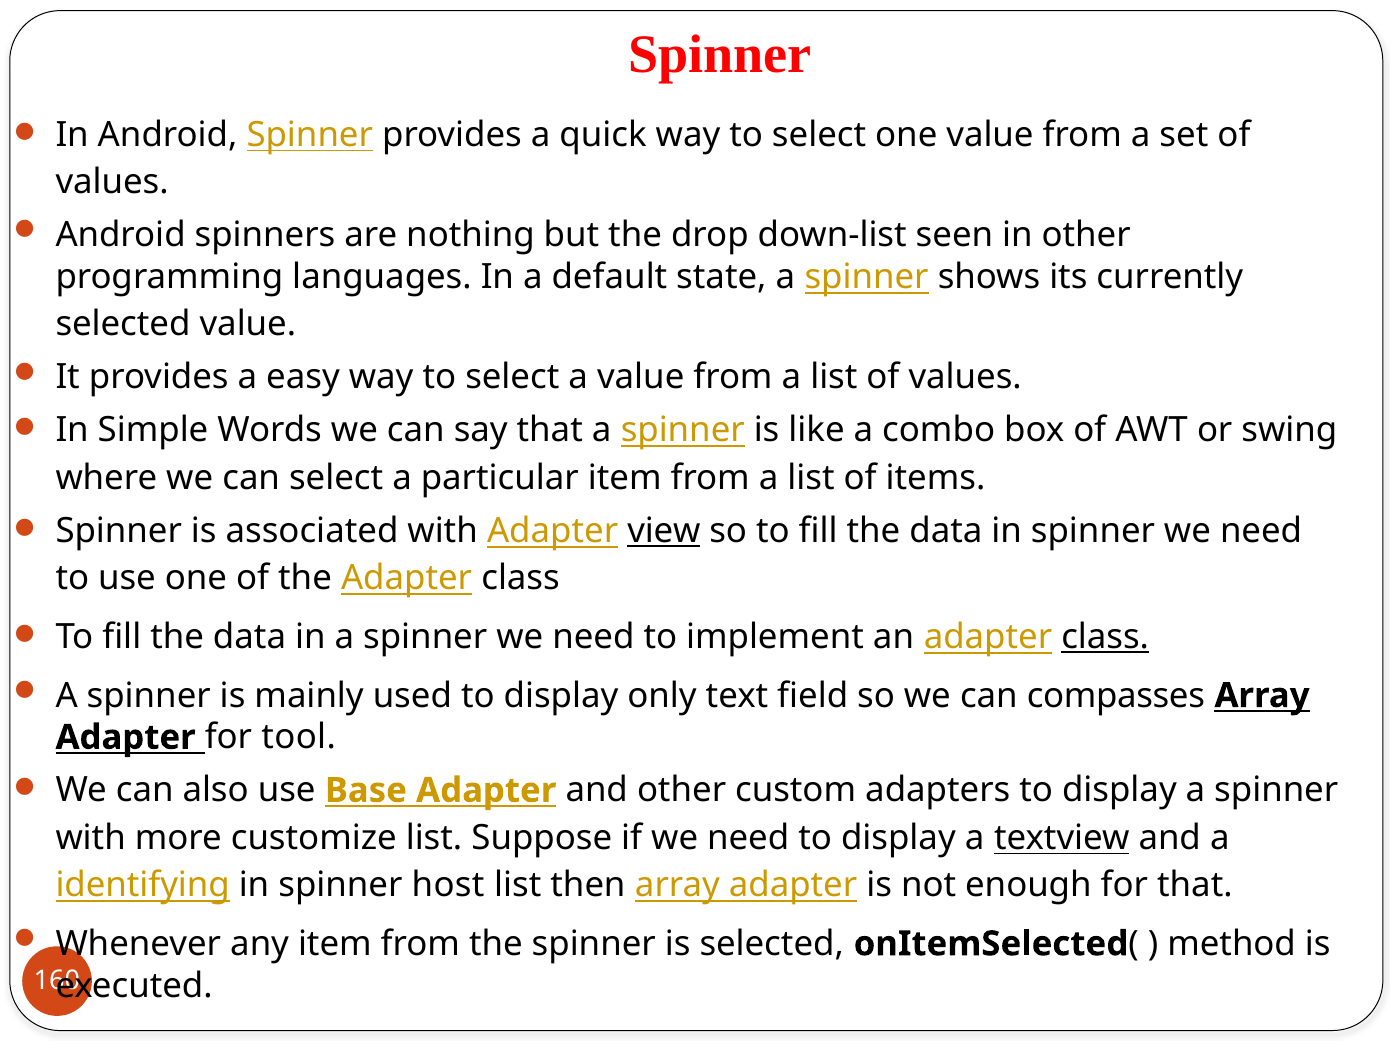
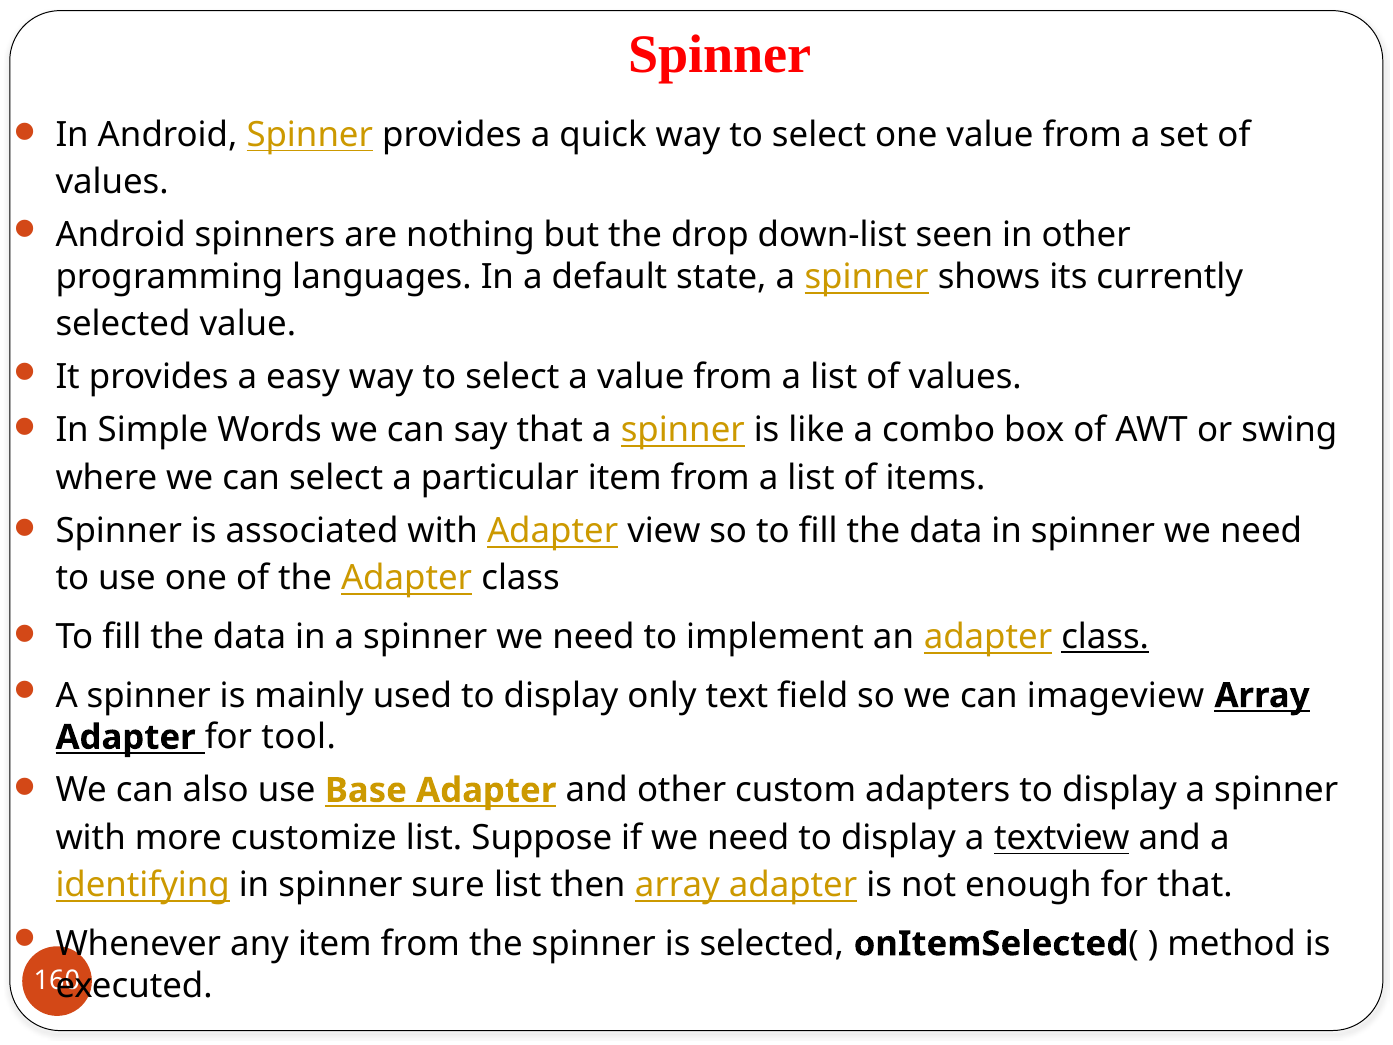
view underline: present -> none (664, 531)
compasses: compasses -> imageview (1116, 695)
host: host -> sure (448, 885)
